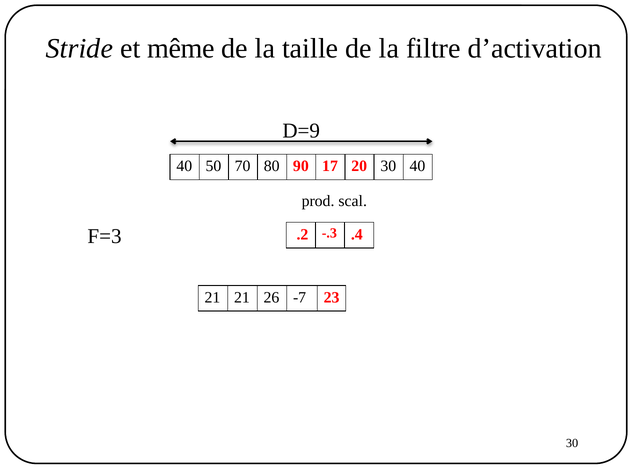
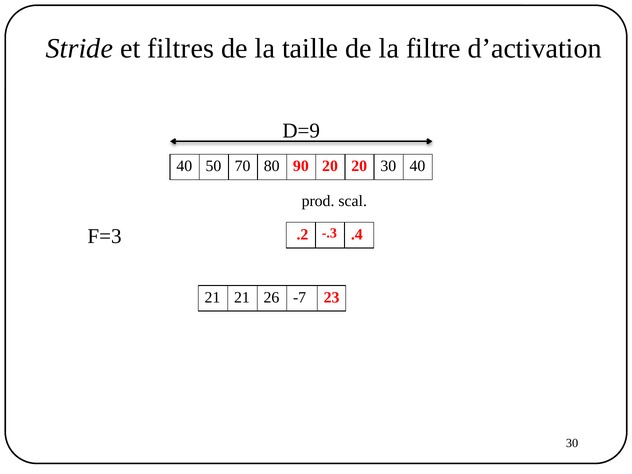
même: même -> filtres (181, 48)
90 17: 17 -> 20 (330, 166)
